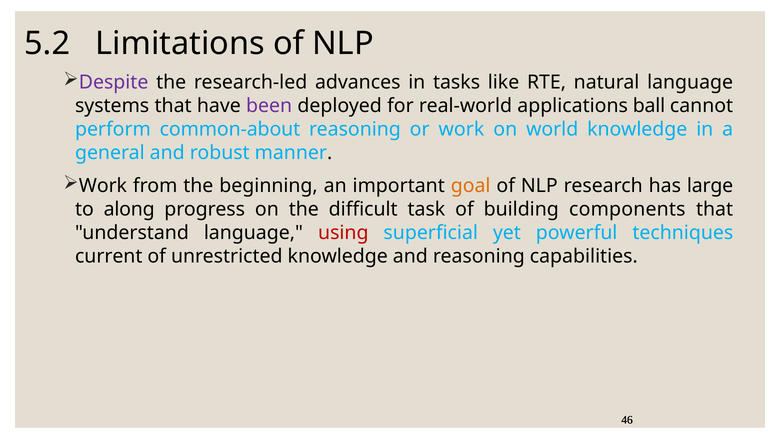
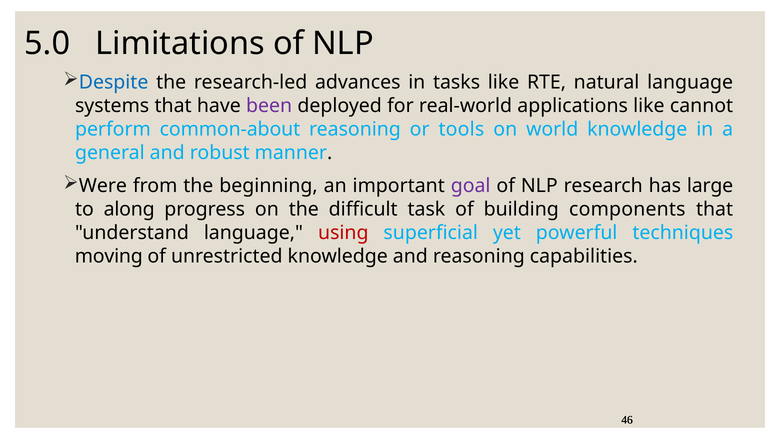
5.2: 5.2 -> 5.0 (47, 44)
Despite colour: purple -> blue (114, 82)
applications ball: ball -> like (649, 106)
or work: work -> tools (461, 129)
Work: Work -> Were (103, 186)
goal colour: orange -> purple (471, 186)
current: current -> moving (109, 256)
